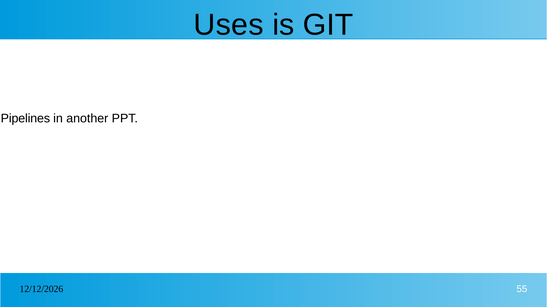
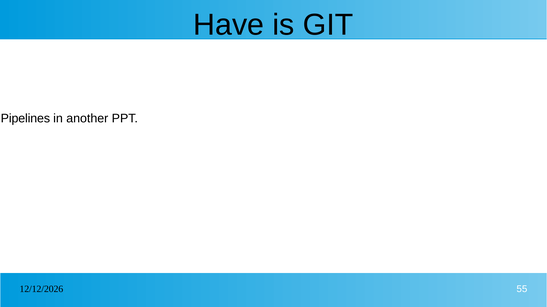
Uses: Uses -> Have (229, 25)
